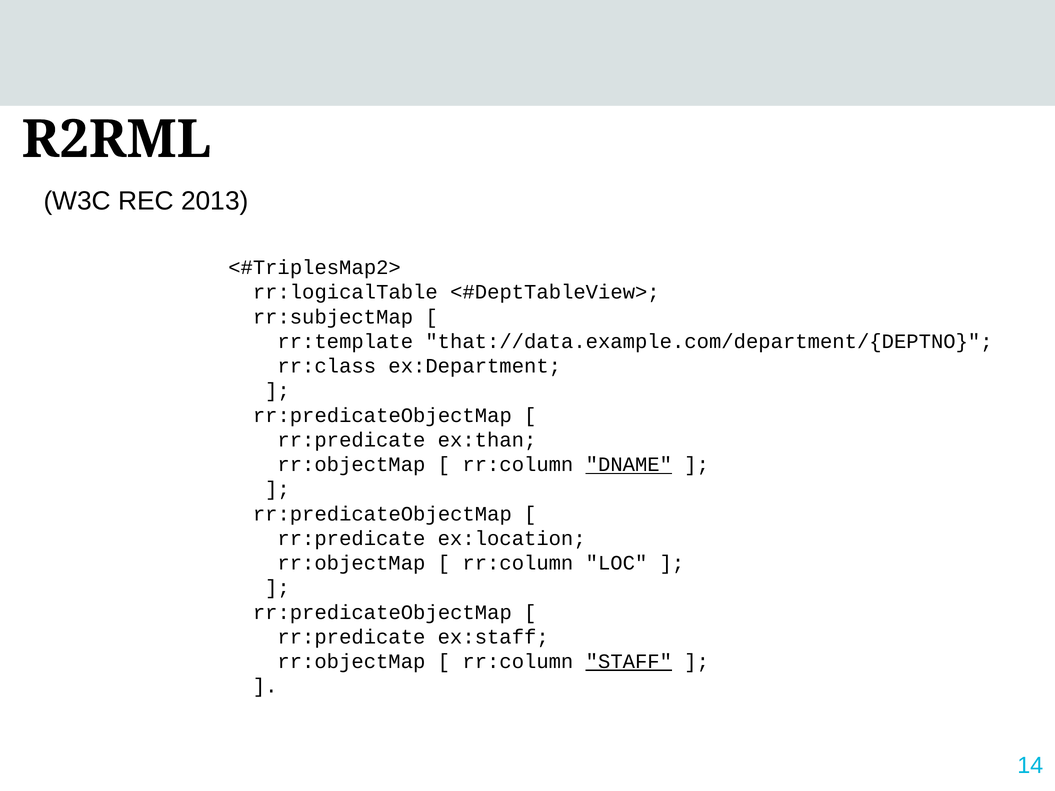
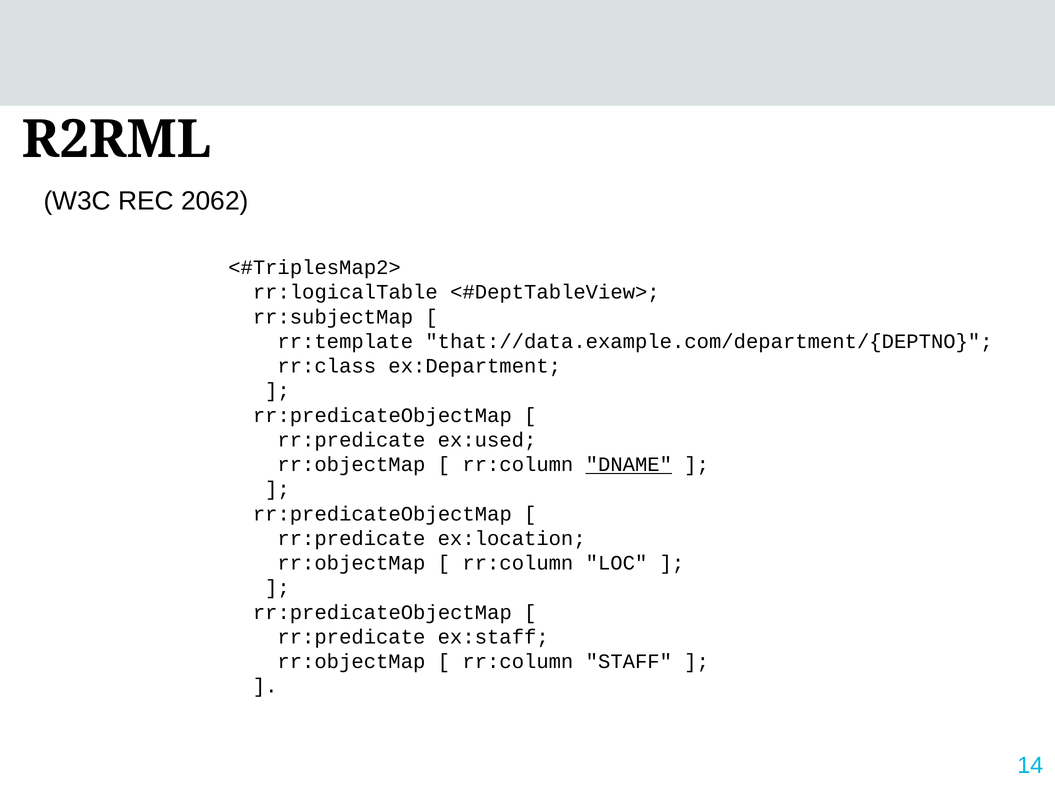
2013: 2013 -> 2062 (215, 201)
ex:than: ex:than -> ex:used (487, 440)
STAFF underline: present -> none (629, 662)
